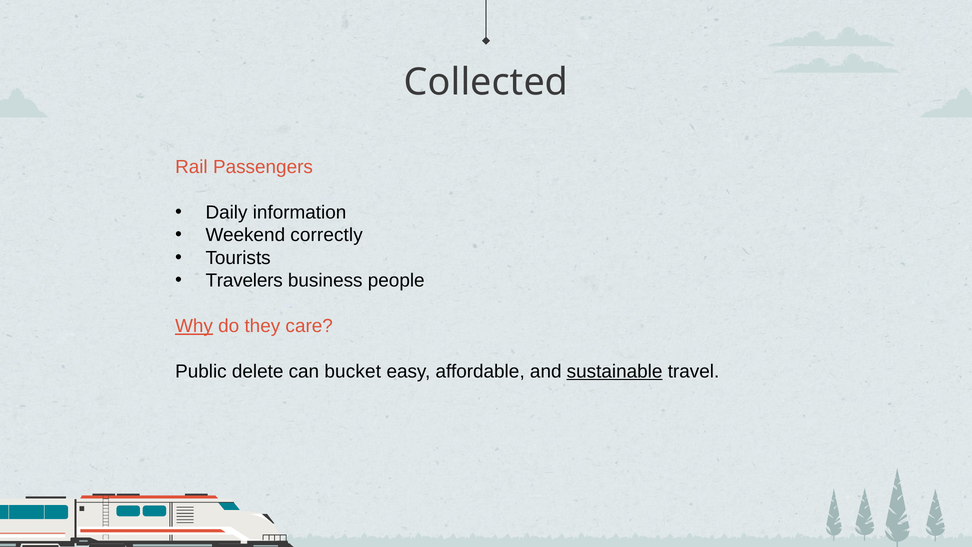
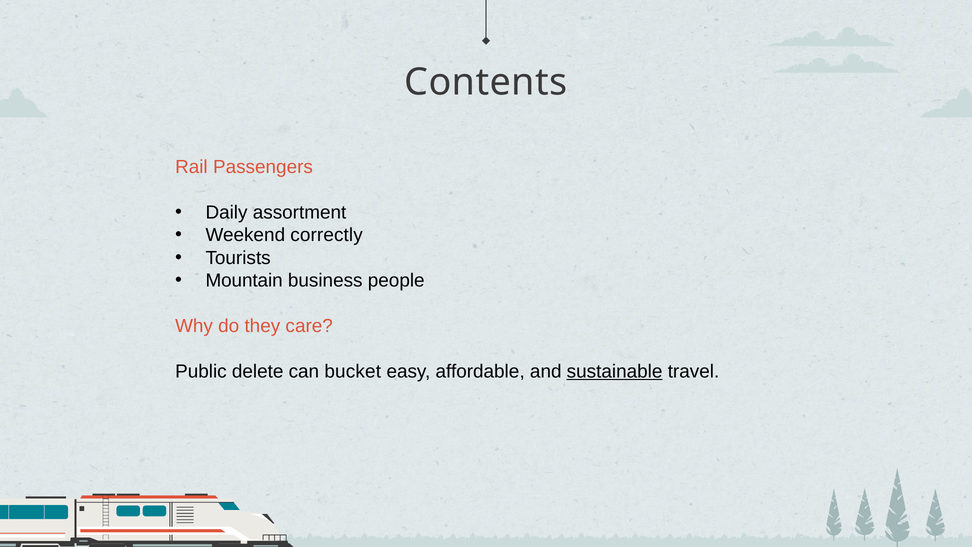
Collected: Collected -> Contents (486, 82)
information: information -> assortment (300, 212)
Travelers: Travelers -> Mountain (244, 281)
Why underline: present -> none (194, 326)
